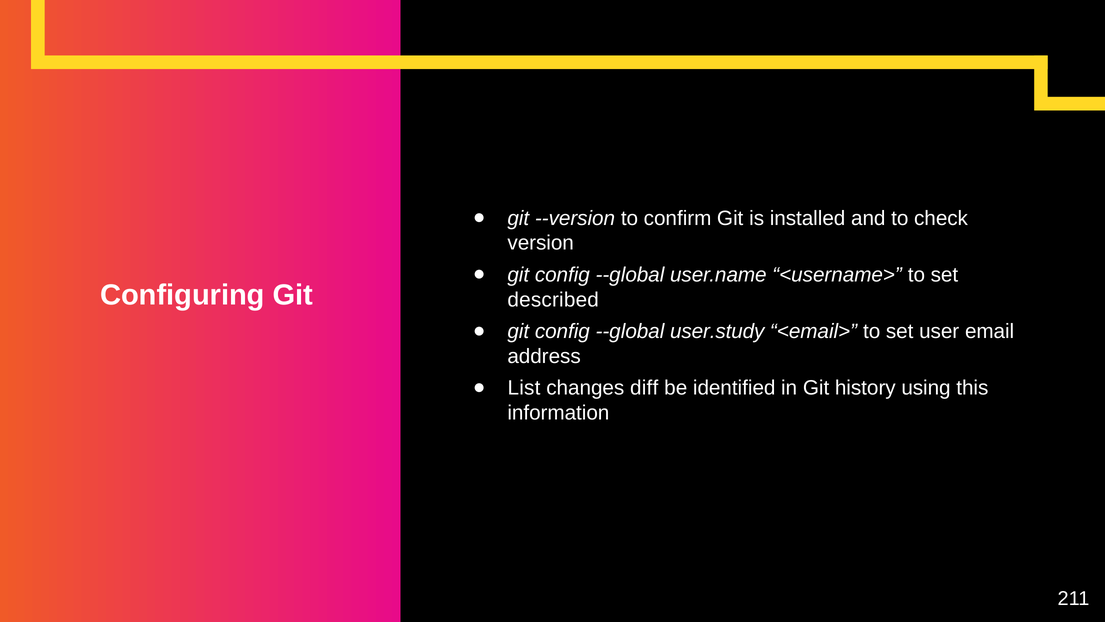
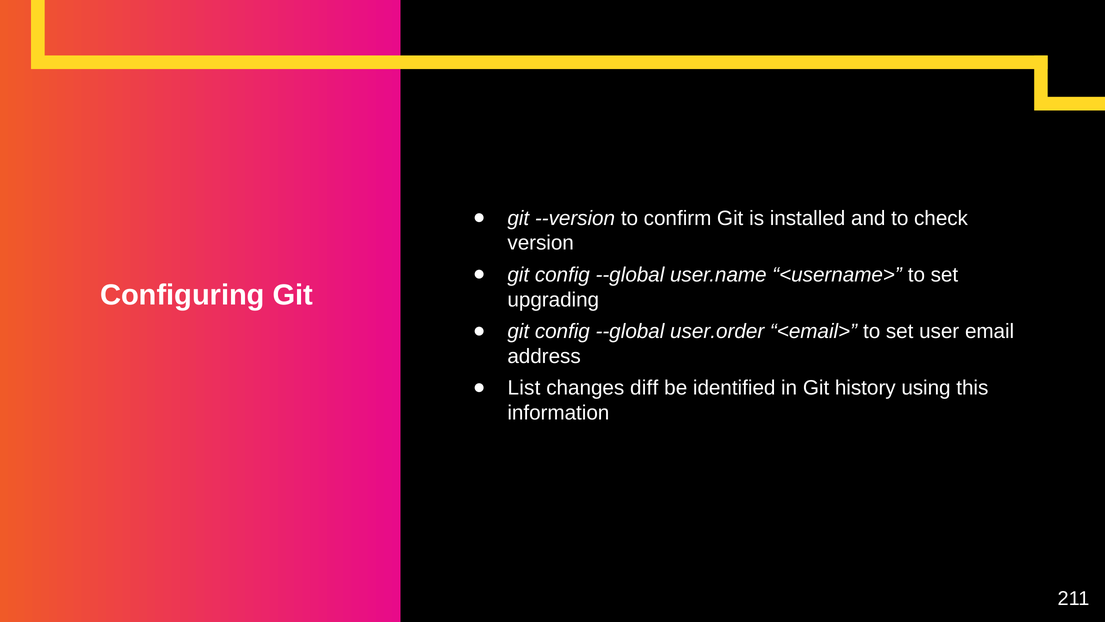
described: described -> upgrading (553, 300)
user.study: user.study -> user.order (717, 331)
